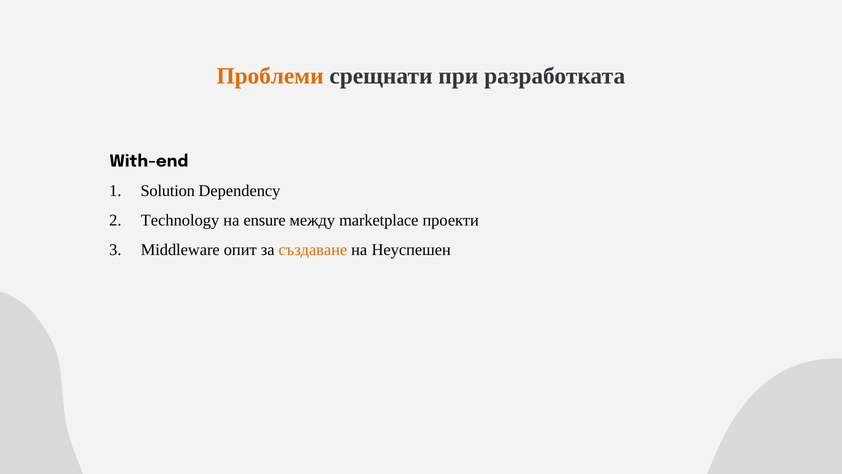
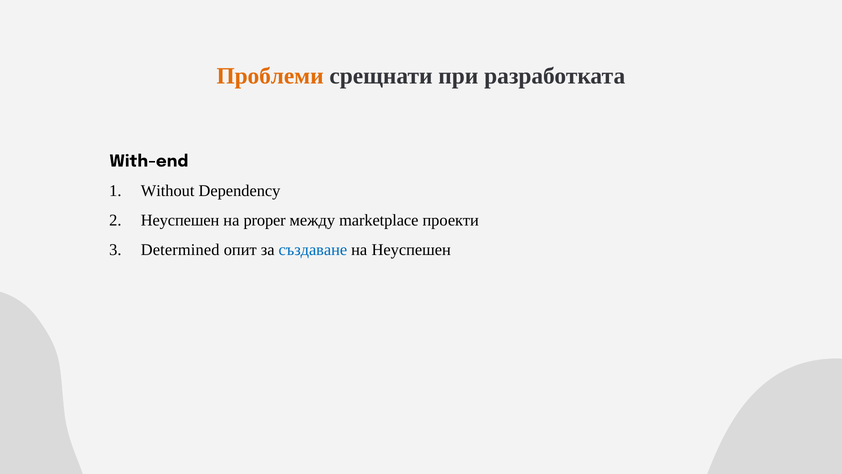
Solution: Solution -> Without (168, 190)
Technology: Technology -> Неуспешен (180, 220)
ensure: ensure -> proper (265, 220)
Middleware: Middleware -> Determined (180, 249)
създаване colour: orange -> blue (313, 249)
